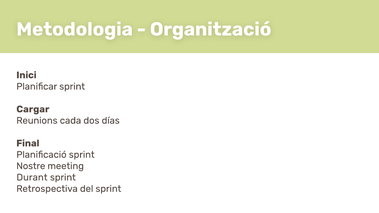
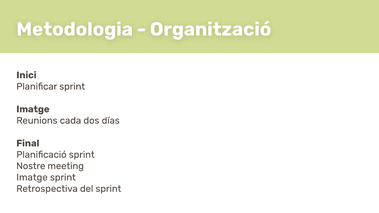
Cargar: Cargar -> Imatge (33, 109)
Durant: Durant -> Imatge (32, 177)
